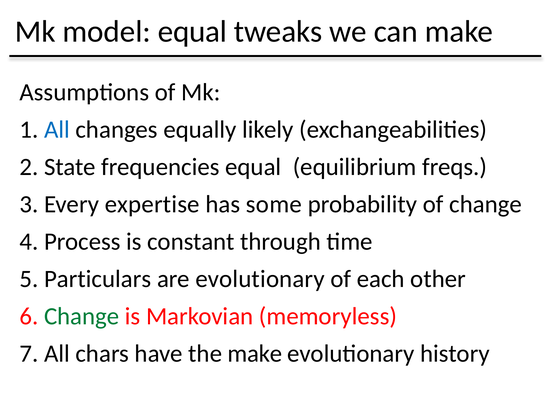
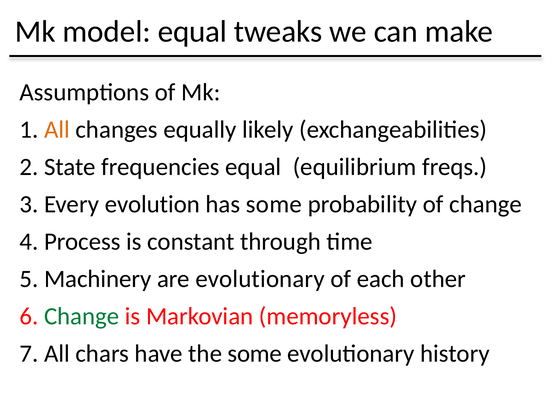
All colour: blue -> orange (57, 130)
expertise: expertise -> evolution (152, 204)
Particulars: Particulars -> Machinery (98, 279)
the make: make -> some (255, 353)
